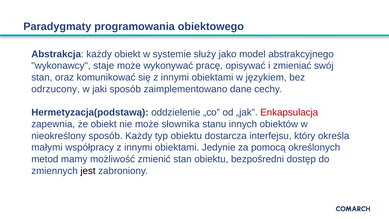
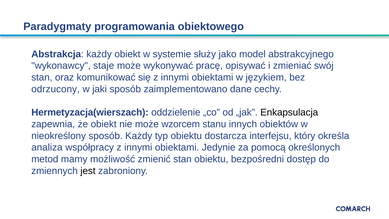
Hermetyzacja(podstawą: Hermetyzacja(podstawą -> Hermetyzacja(wierszach (90, 112)
Enkapsulacja colour: red -> black (289, 112)
słownika: słownika -> wzorcem (181, 124)
małymi: małymi -> analiza (47, 147)
